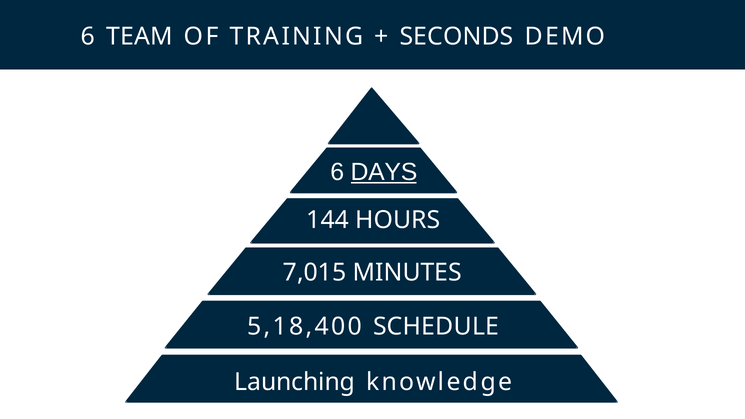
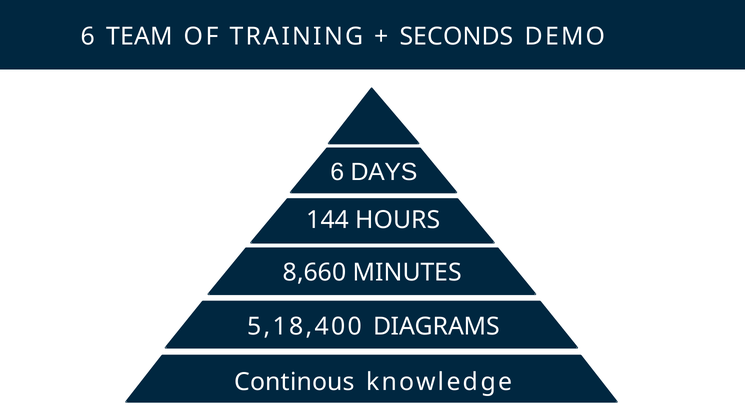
DAYS underline: present -> none (384, 172)
7,015: 7,015 -> 8,660 (315, 272)
SCHEDULE: SCHEDULE -> DIAGRAMS (436, 327)
Launching: Launching -> Continous (295, 382)
